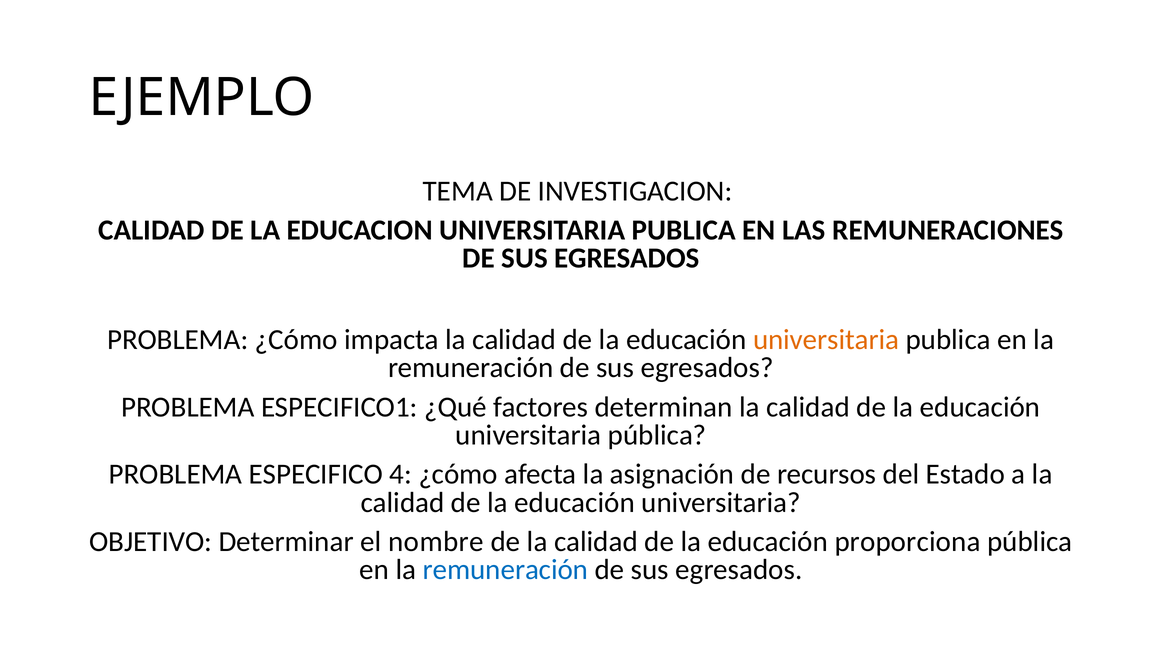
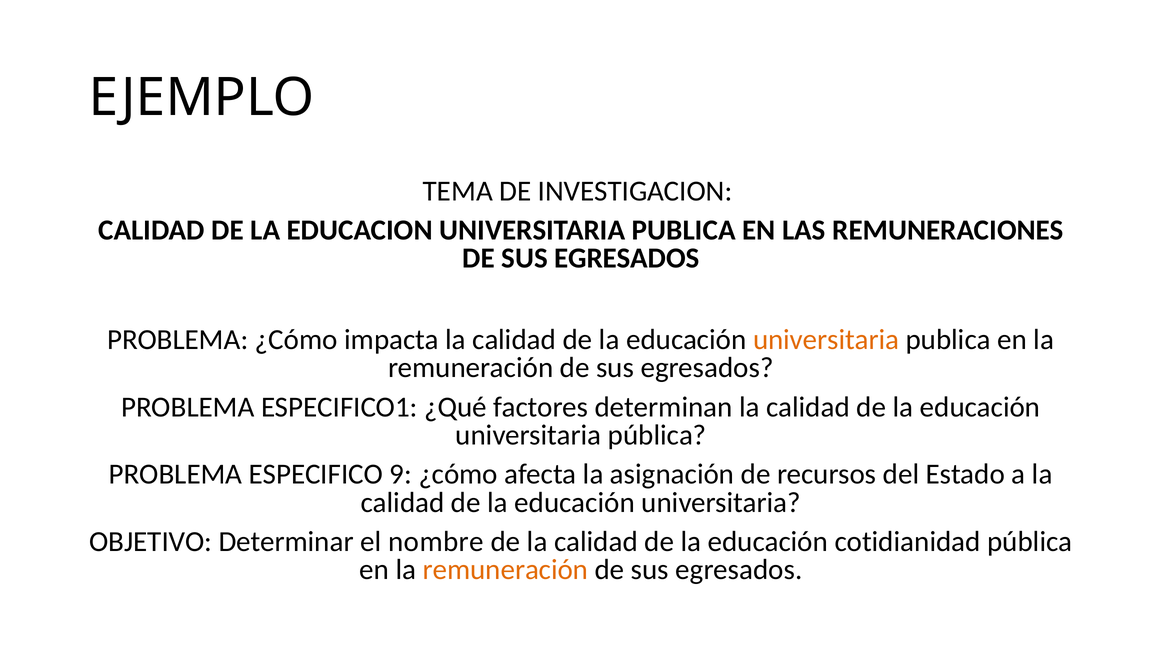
4: 4 -> 9 (401, 475)
proporciona: proporciona -> cotidianidad (908, 542)
remuneración colour: blue -> orange (505, 570)
